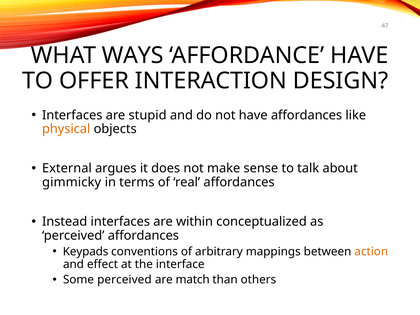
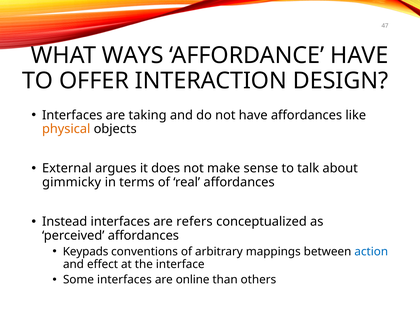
stupid: stupid -> taking (148, 115)
within: within -> refers (194, 222)
action colour: orange -> blue (371, 252)
Some perceived: perceived -> interfaces (124, 280)
match: match -> online (193, 280)
